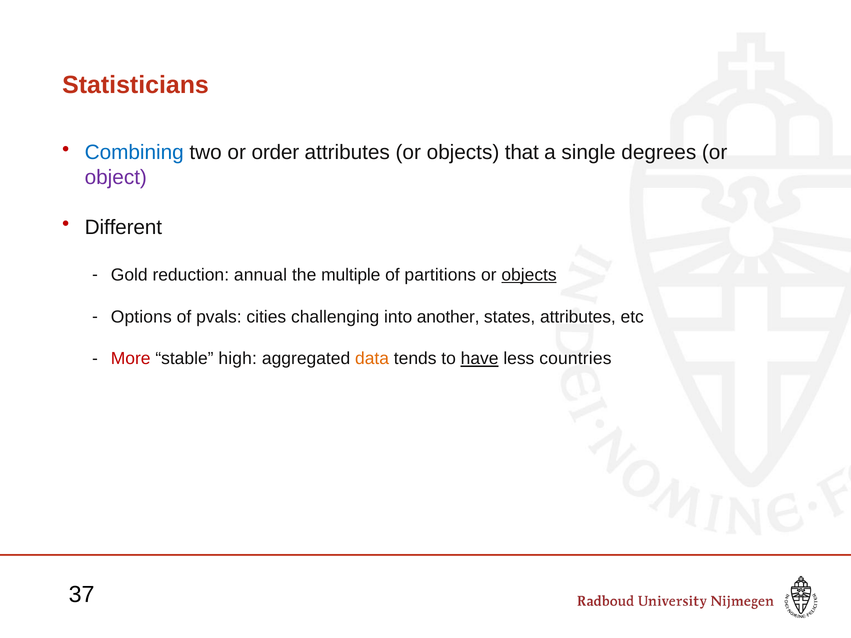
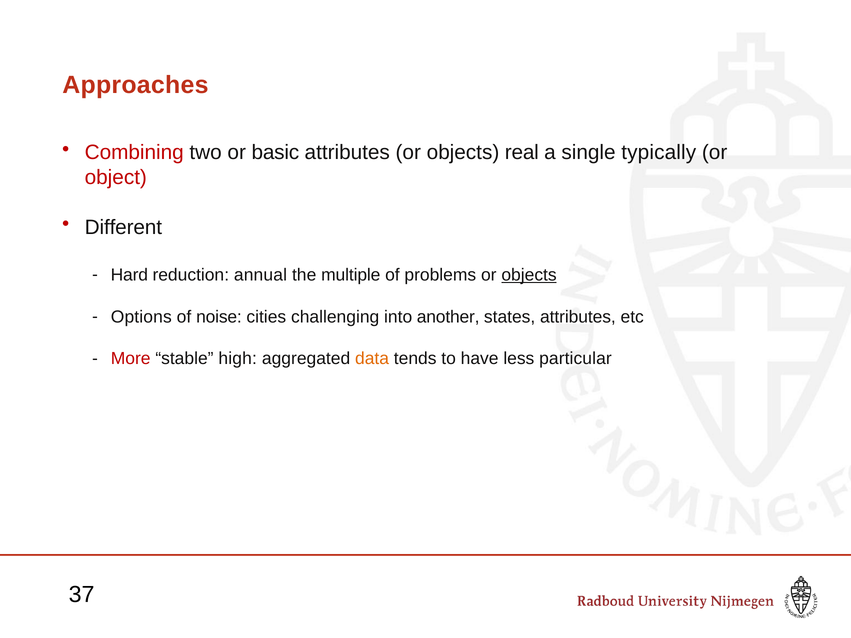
Statisticians: Statisticians -> Approaches (135, 85)
Combining colour: blue -> red (134, 153)
order: order -> basic (275, 153)
that: that -> real (522, 153)
degrees: degrees -> typically (659, 153)
object colour: purple -> red (116, 178)
Gold: Gold -> Hard (129, 275)
partitions: partitions -> problems (440, 275)
pvals: pvals -> noise (219, 317)
have underline: present -> none (480, 359)
countries: countries -> particular (575, 359)
